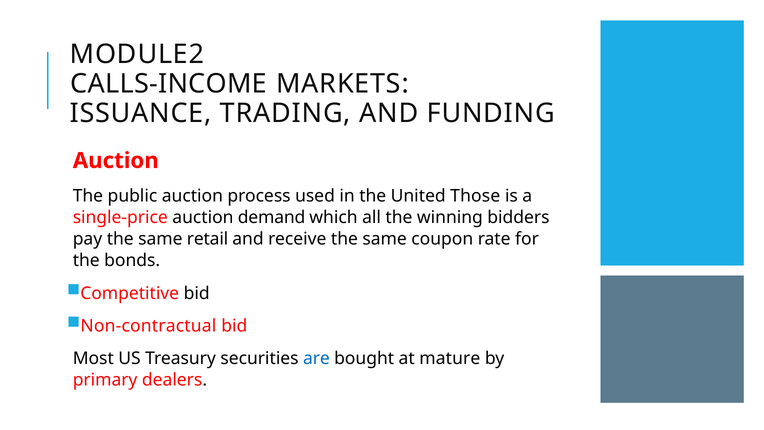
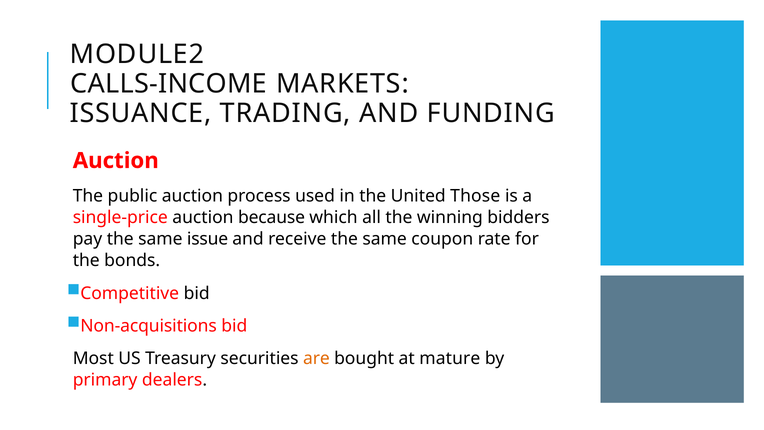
demand: demand -> because (272, 217)
retail: retail -> issue (208, 239)
Non-contractual: Non-contractual -> Non-acquisitions (149, 326)
are colour: blue -> orange (316, 358)
